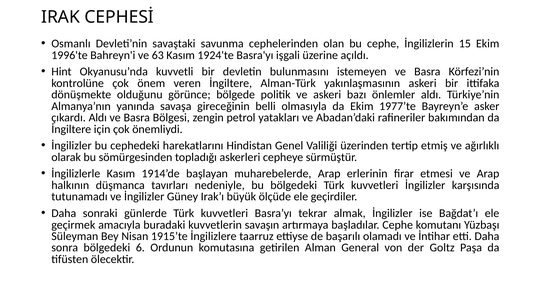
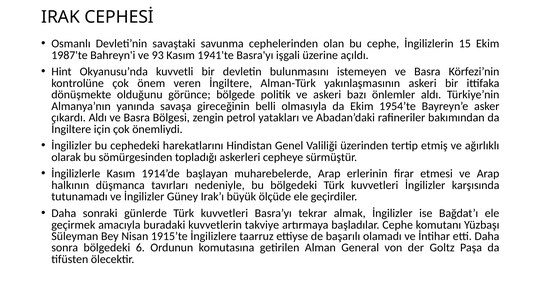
1996'te: 1996'te -> 1987'te (70, 55)
63: 63 -> 93 (158, 55)
1924'te: 1924'te -> 1941'te (216, 55)
1977’te: 1977’te -> 1954’te (398, 106)
savaşın: savaşın -> takviye (262, 225)
